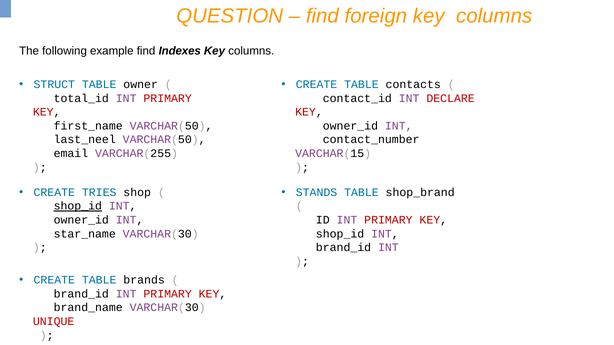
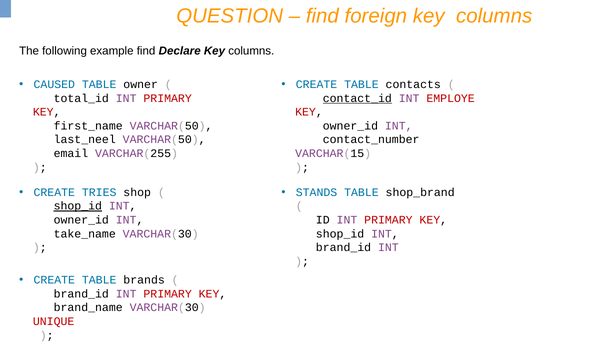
Indexes: Indexes -> Declare (180, 51)
STRUCT: STRUCT -> CAUSED (54, 85)
contact_id underline: none -> present (357, 98)
DECLARE: DECLARE -> EMPLOYE (451, 98)
star_name: star_name -> take_name (85, 234)
